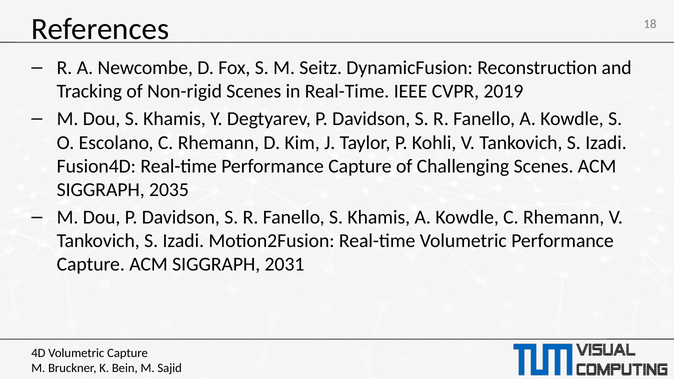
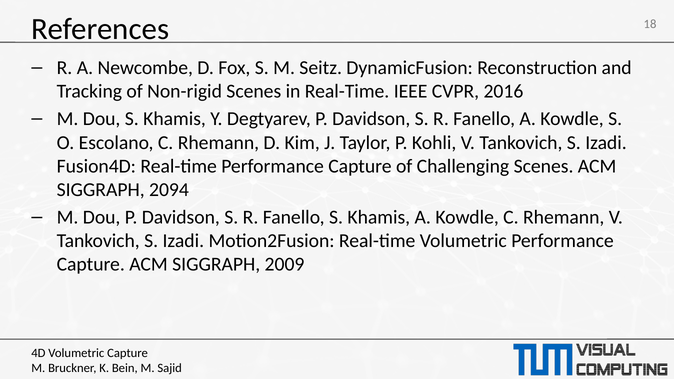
2019: 2019 -> 2016 (503, 91)
2035: 2035 -> 2094 (169, 190)
2031: 2031 -> 2009 (285, 265)
